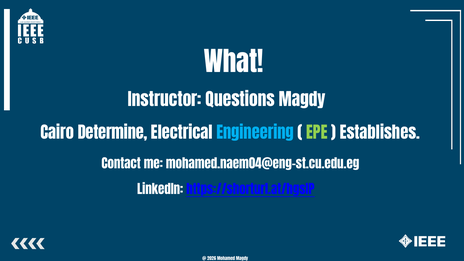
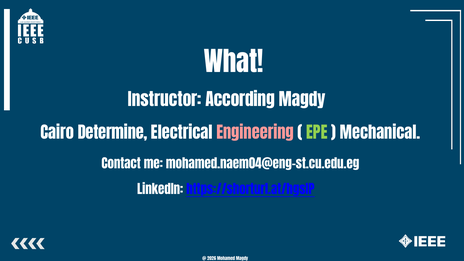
Questions: Questions -> According (240, 100)
Engineering colour: light blue -> pink (255, 134)
Establishes: Establishes -> Mechanical (380, 134)
